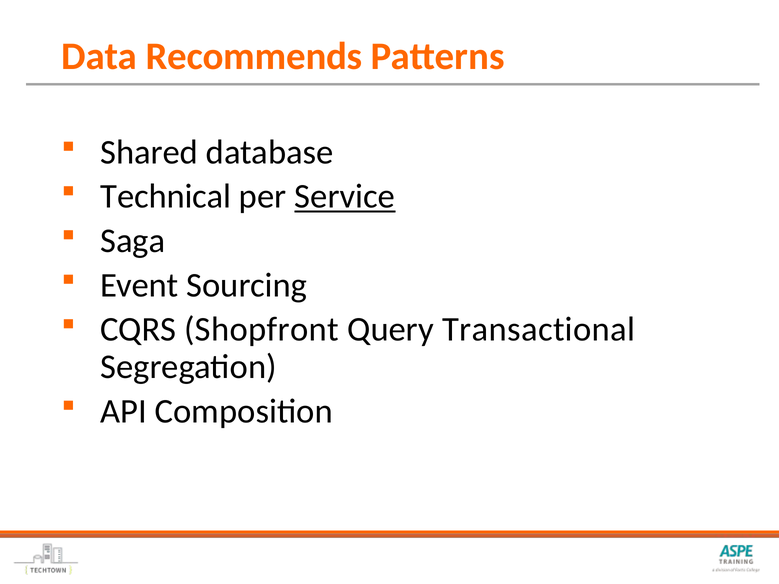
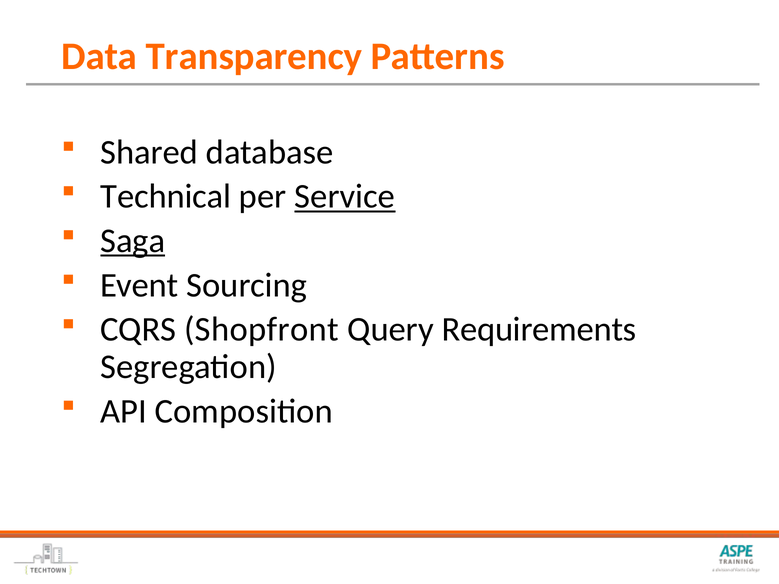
Recommends: Recommends -> Transparency (254, 56)
Saga underline: none -> present (133, 241)
Transactional: Transactional -> Requirements (539, 330)
